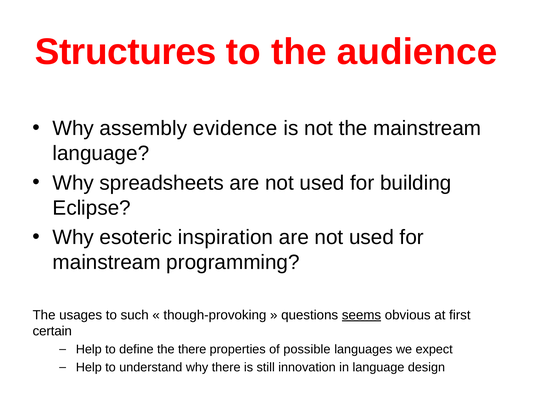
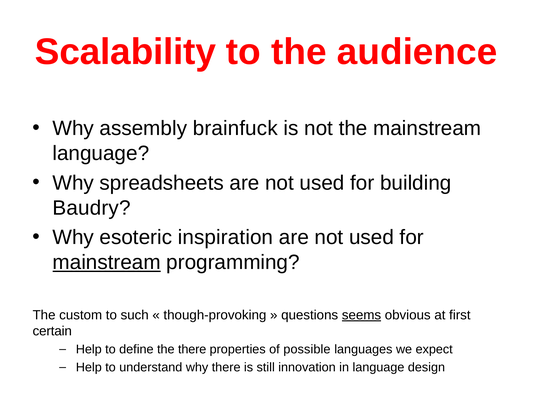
Structures: Structures -> Scalability (125, 52)
evidence: evidence -> brainfuck (235, 128)
Eclipse: Eclipse -> Baudry (92, 208)
mainstream underline: none -> present (107, 262)
usages: usages -> custom (81, 315)
